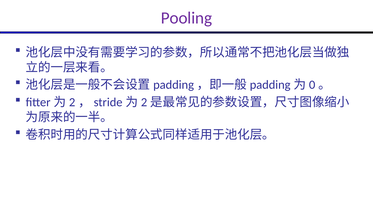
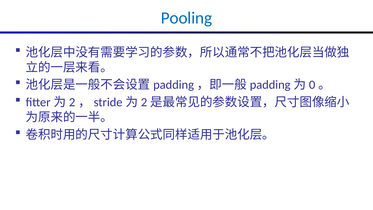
Pooling colour: purple -> blue (186, 18)
